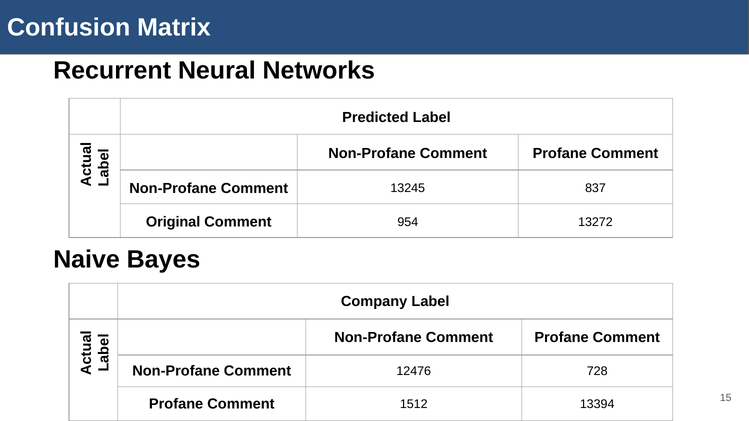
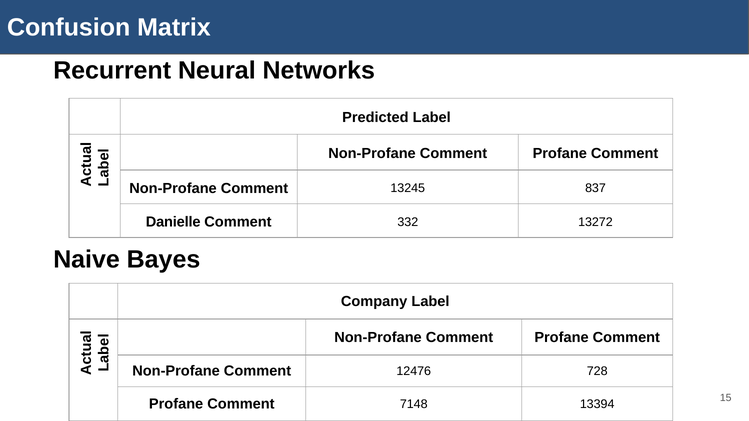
Original: Original -> Danielle (173, 222)
954: 954 -> 332 (408, 222)
1512: 1512 -> 7148 (414, 404)
